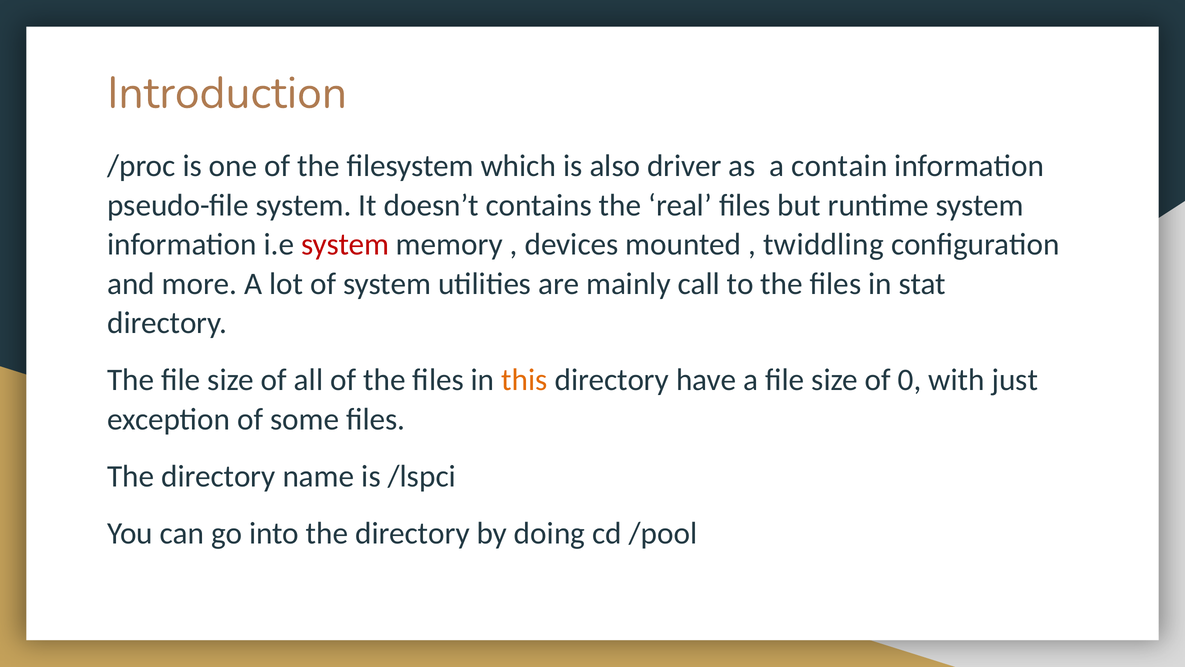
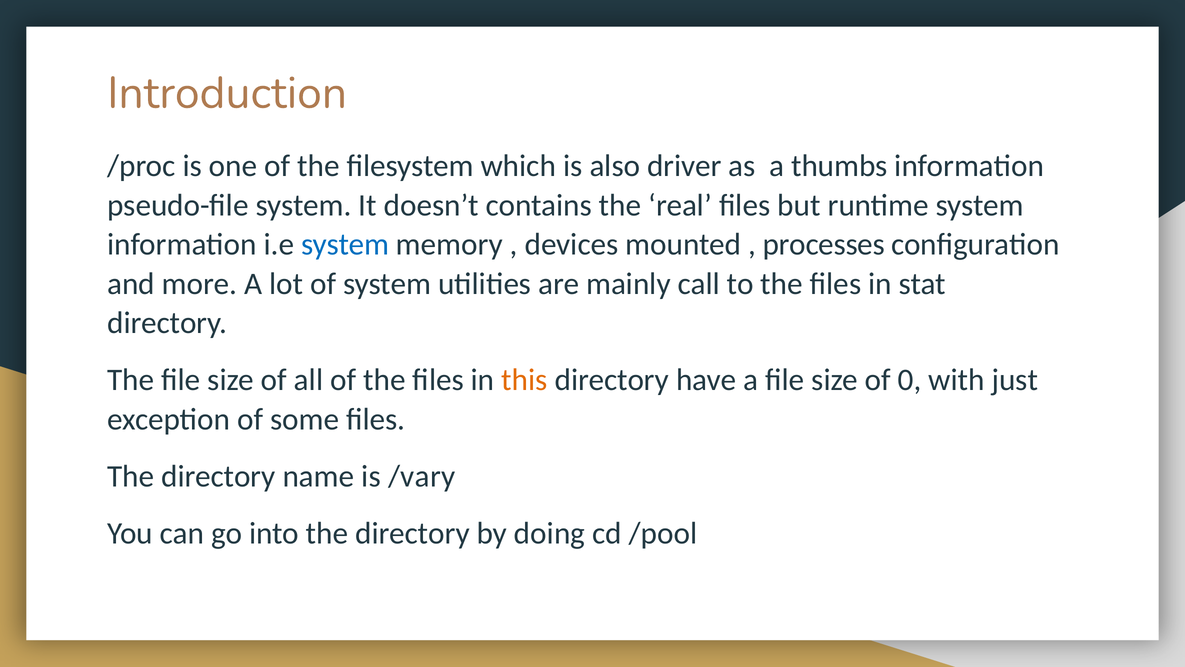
contain: contain -> thumbs (840, 166)
system colour: red -> blue (345, 244)
twiddling: twiddling -> processes (824, 244)
/lspci: /lspci -> /vary (422, 476)
